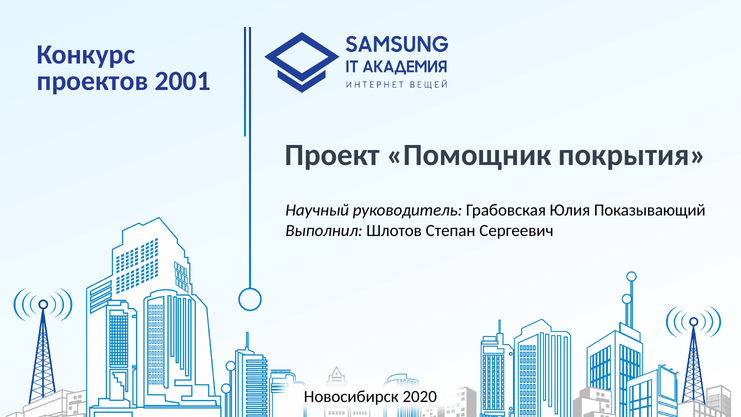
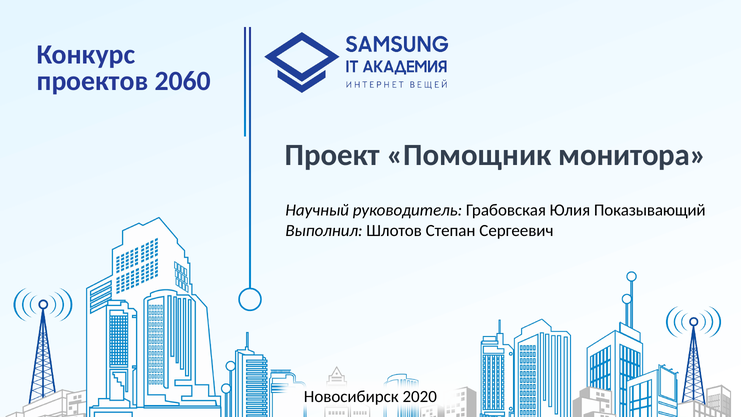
2001: 2001 -> 2060 (183, 81)
покрытия: покрытия -> монитора (632, 155)
